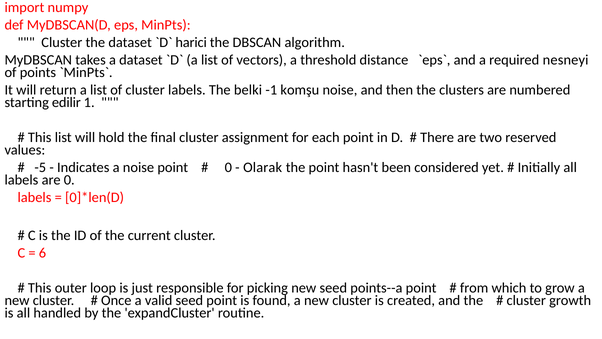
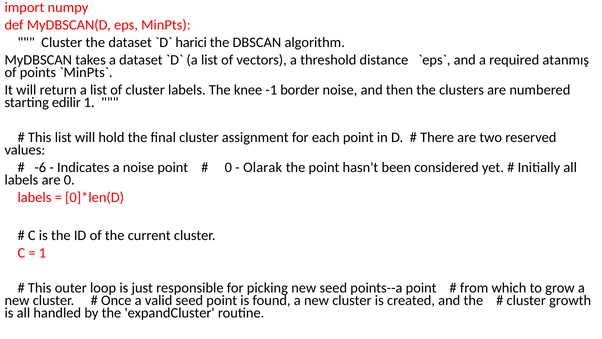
nesneyi: nesneyi -> atanmış (566, 60)
belki: belki -> knee (248, 90)
komşu: komşu -> border (300, 90)
-5: -5 -> -6 (40, 167)
6: 6 -> 1 (42, 253)
